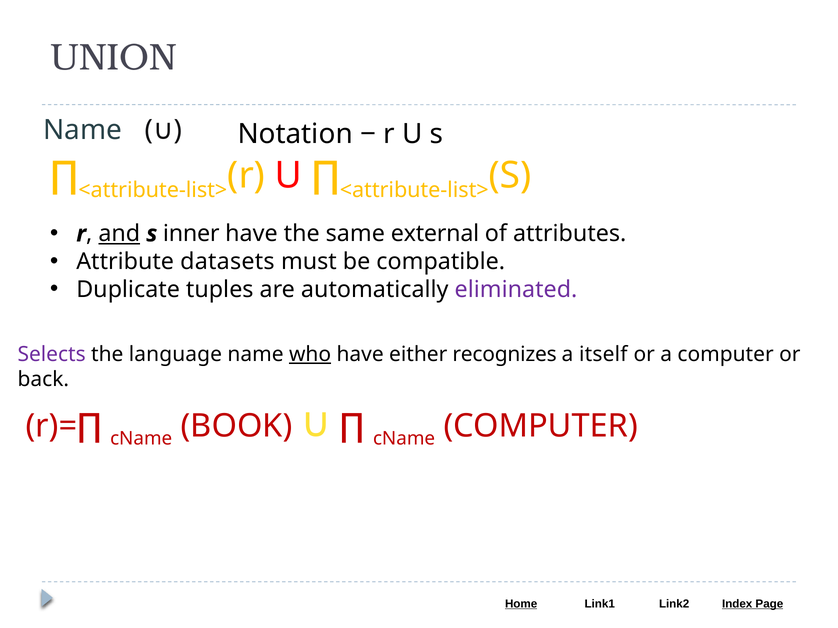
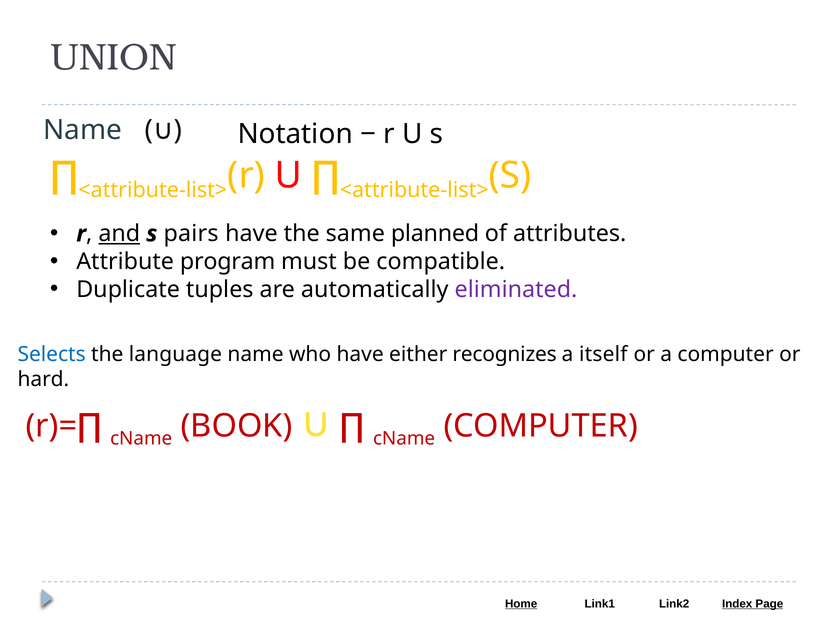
inner: inner -> pairs (191, 234)
external: external -> planned (435, 234)
datasets: datasets -> program (228, 262)
Selects colour: purple -> blue (52, 354)
who underline: present -> none (310, 354)
back: back -> hard (43, 380)
